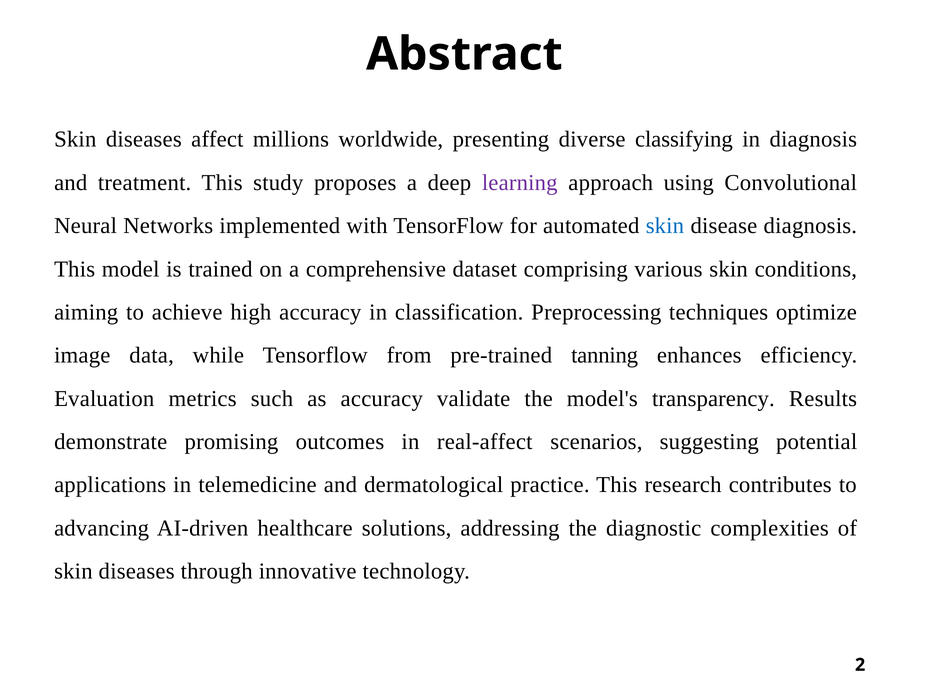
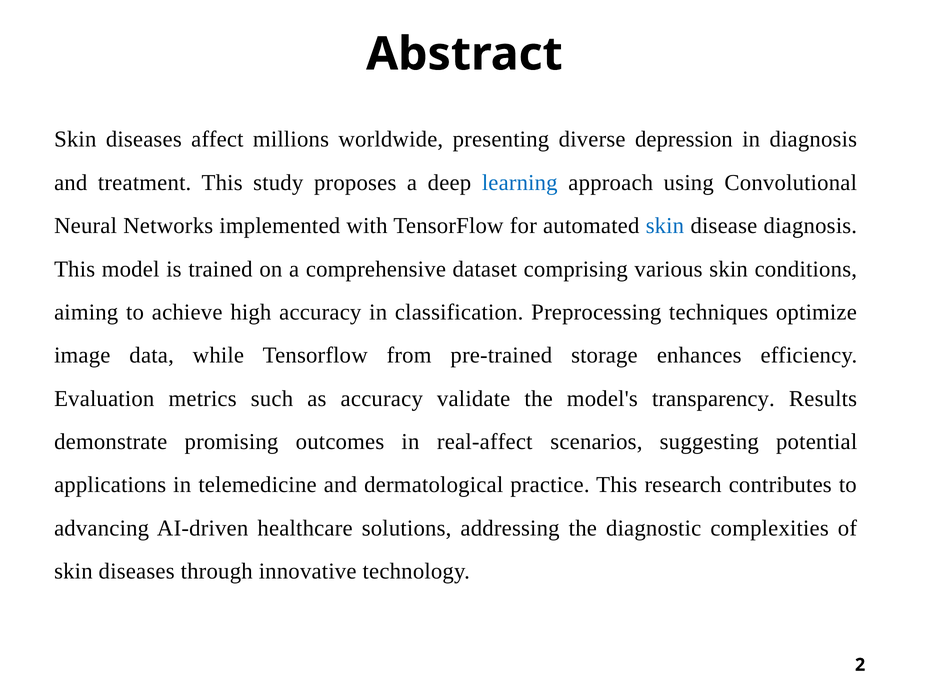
classifying: classifying -> depression (684, 139)
learning colour: purple -> blue (520, 183)
tanning: tanning -> storage (604, 355)
